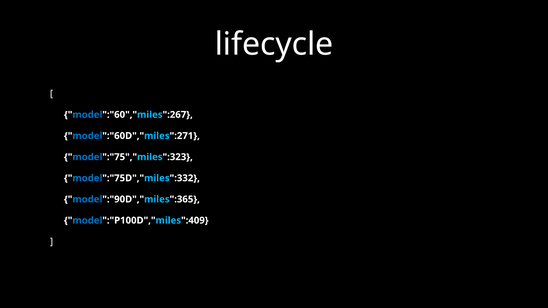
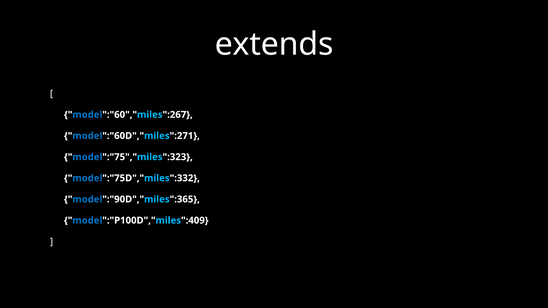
lifecycle: lifecycle -> extends (274, 44)
